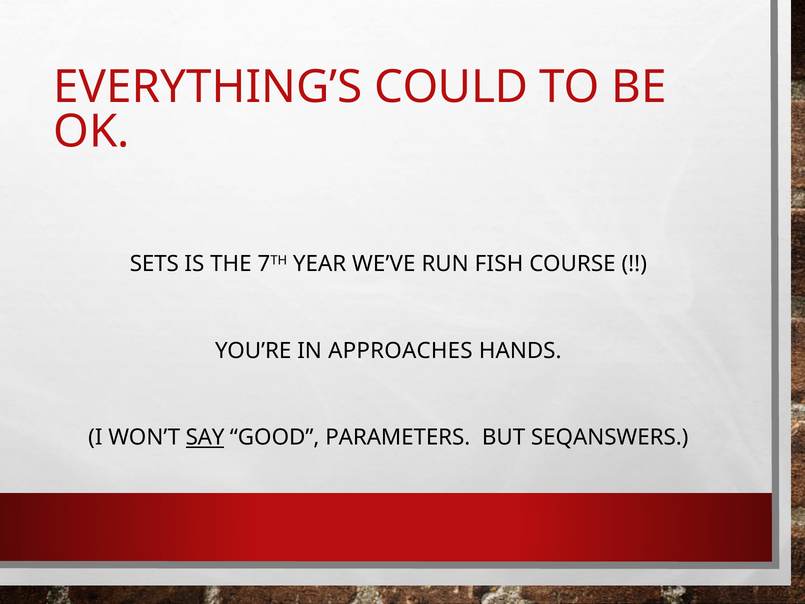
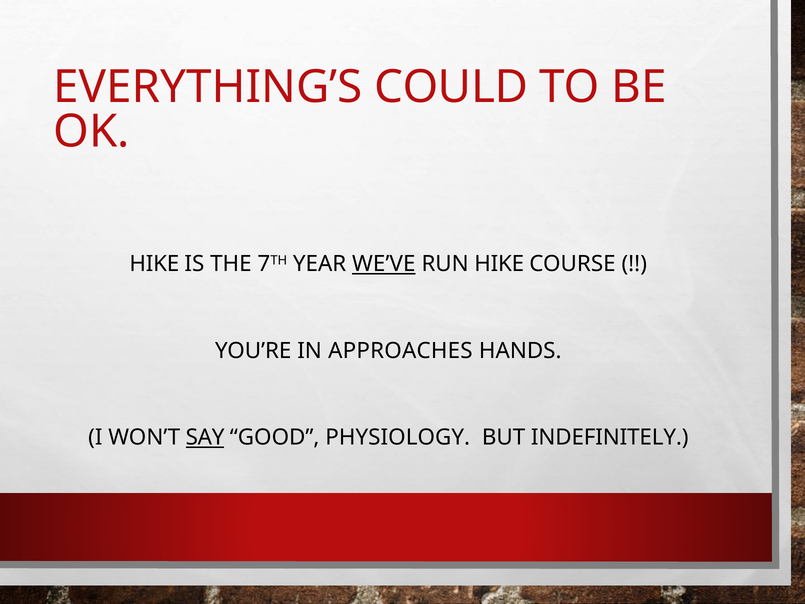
SETS: SETS -> HIKE (154, 264)
WE’VE underline: none -> present (384, 264)
RUN FISH: FISH -> HIKE (499, 264)
PARAMETERS: PARAMETERS -> PHYSIOLOGY (398, 437)
SEQANSWERS: SEQANSWERS -> INDEFINITELY (610, 437)
